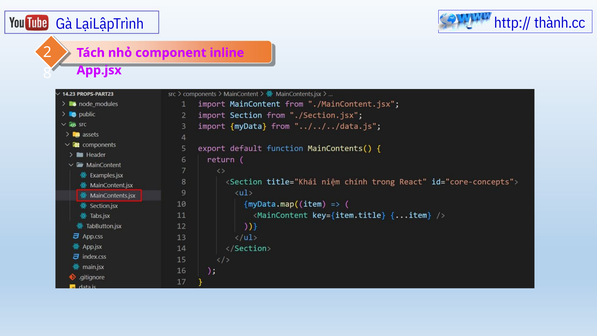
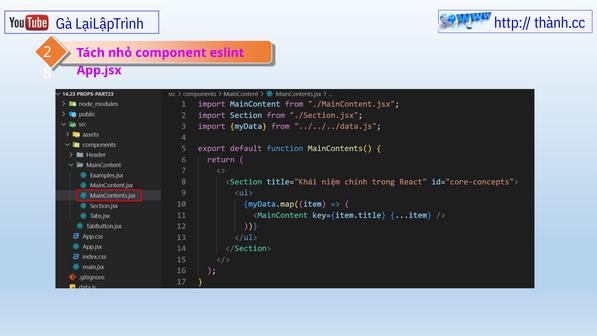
inline: inline -> eslint (227, 53)
